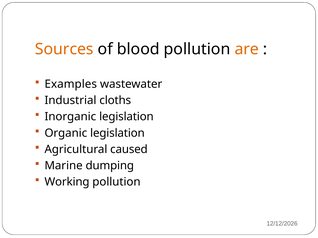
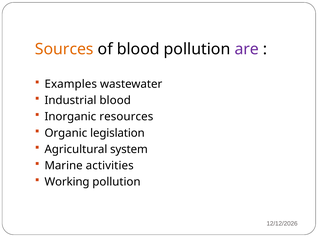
are colour: orange -> purple (247, 49)
Industrial cloths: cloths -> blood (115, 101)
Inorganic legislation: legislation -> resources (126, 117)
caused: caused -> system (129, 150)
dumping: dumping -> activities (110, 166)
